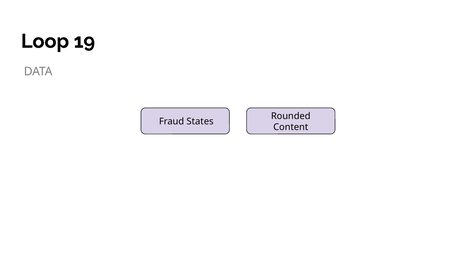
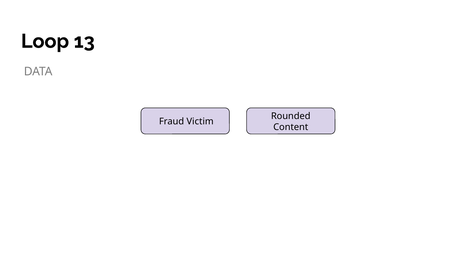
19: 19 -> 13 (84, 41)
States: States -> Victim (200, 121)
